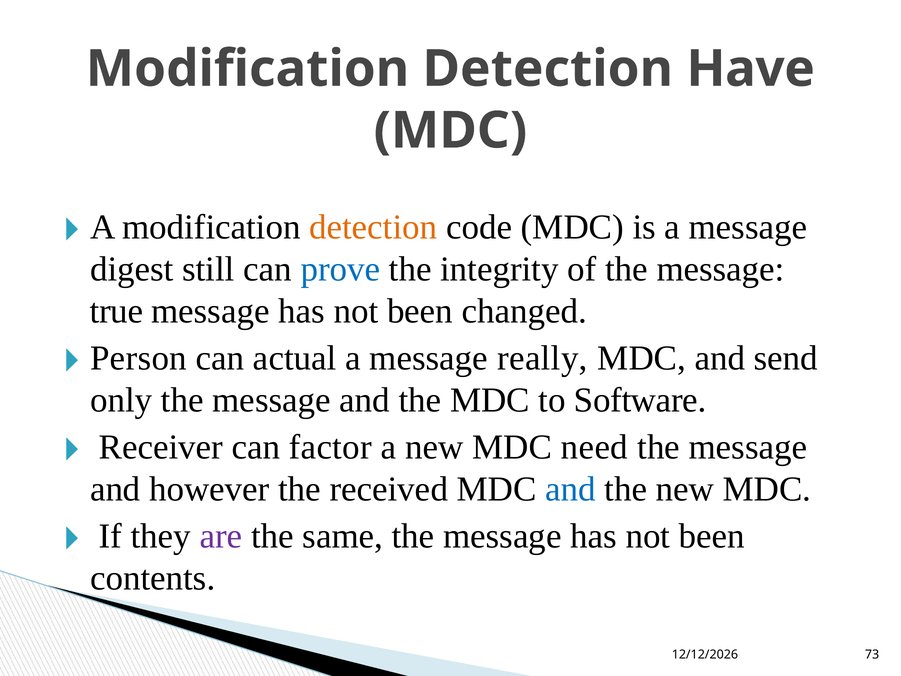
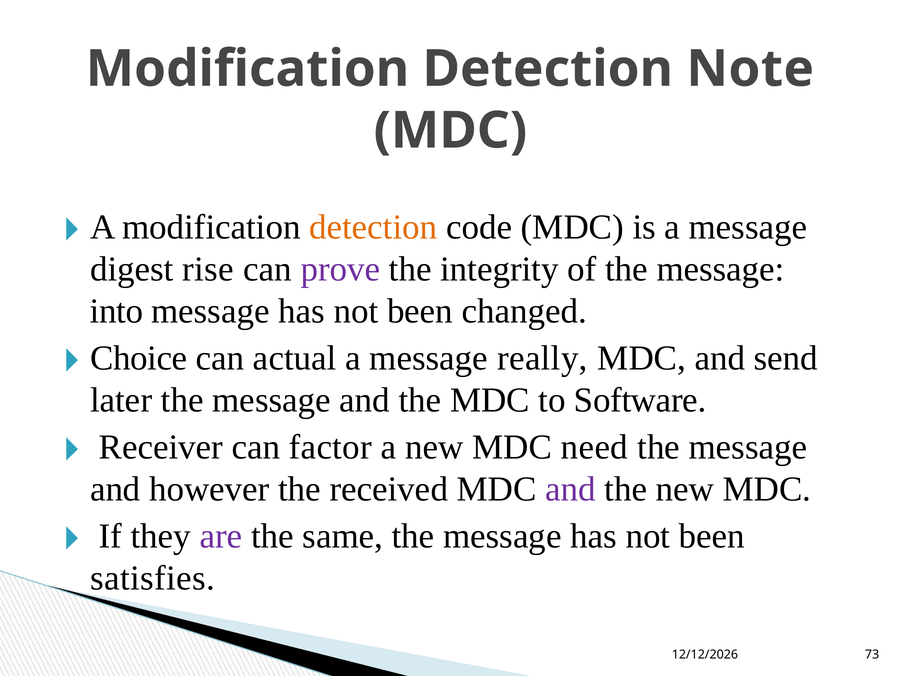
Have: Have -> Note (750, 69)
still: still -> rise (208, 269)
prove colour: blue -> purple (340, 269)
true: true -> into (116, 311)
Person: Person -> Choice (139, 358)
only: only -> later (121, 400)
and colour: blue -> purple (570, 489)
contents: contents -> satisfies (153, 578)
